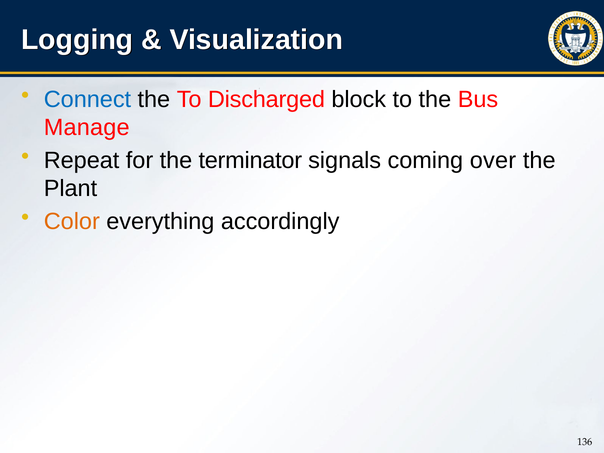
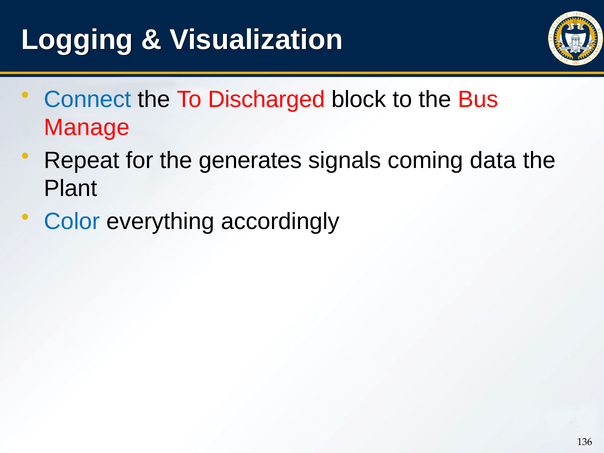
terminator: terminator -> generates (250, 160)
over: over -> data (493, 160)
Color colour: orange -> blue (72, 222)
